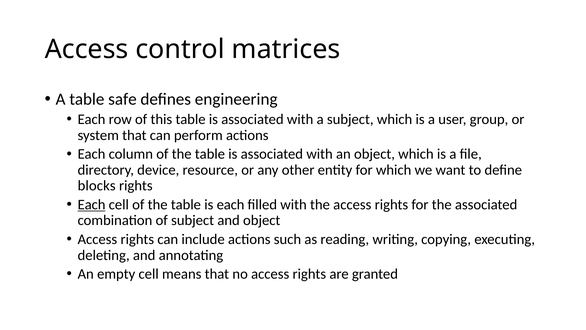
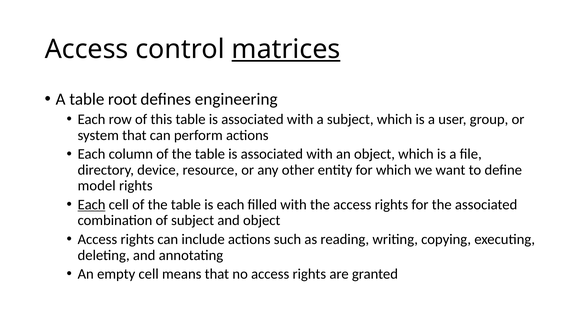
matrices underline: none -> present (286, 49)
safe: safe -> root (123, 99)
blocks: blocks -> model (97, 186)
